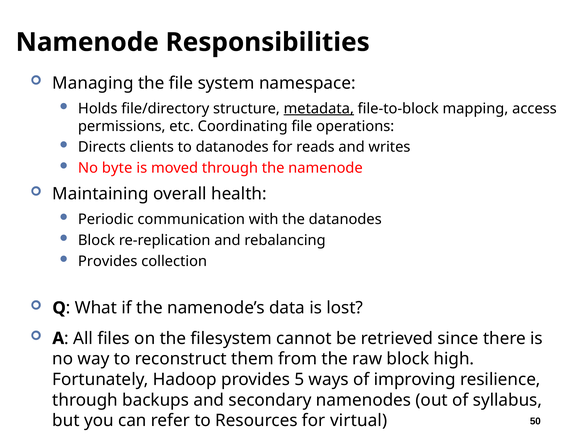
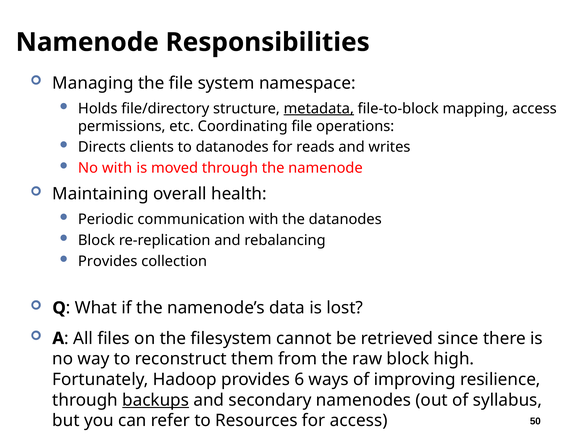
No byte: byte -> with (117, 168)
5: 5 -> 6 (299, 379)
backups underline: none -> present (156, 399)
for virtual: virtual -> access (359, 420)
